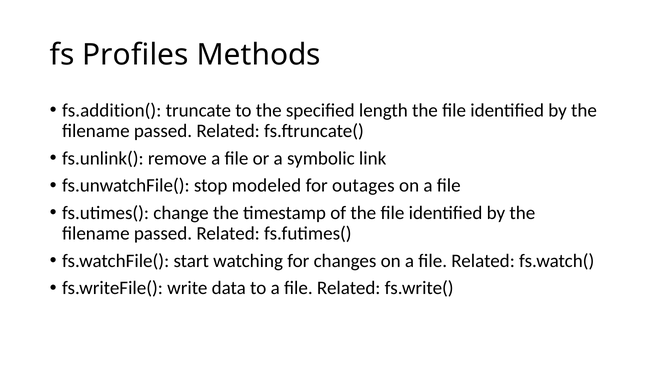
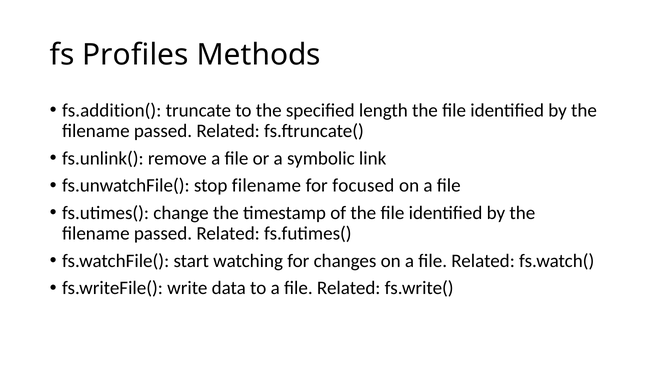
stop modeled: modeled -> filename (266, 186)
outages: outages -> focused (363, 186)
